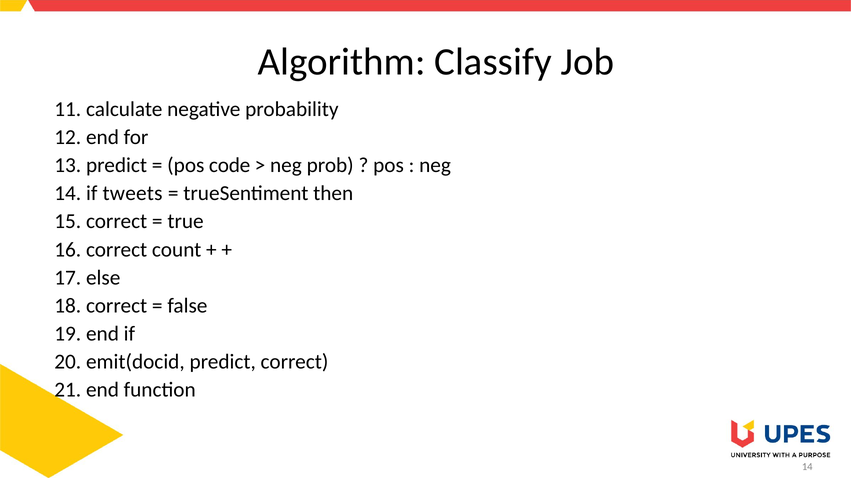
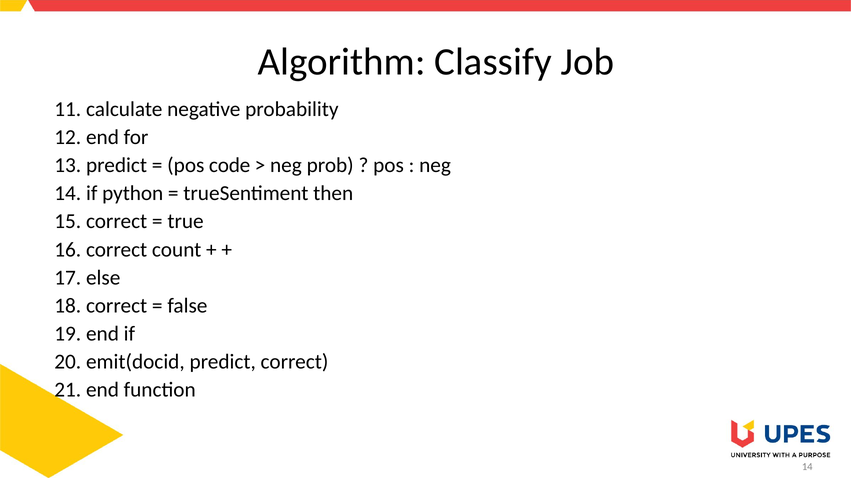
tweets: tweets -> python (133, 194)
